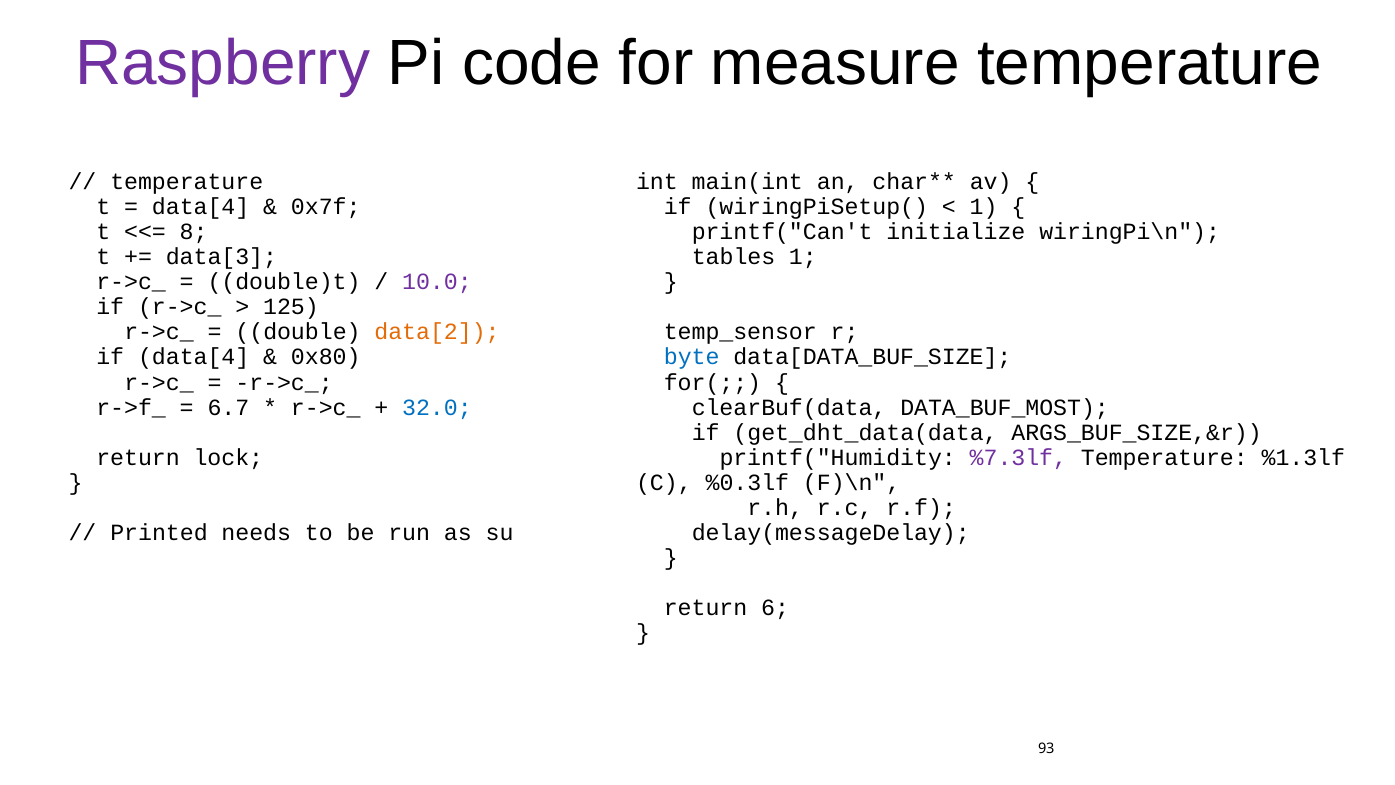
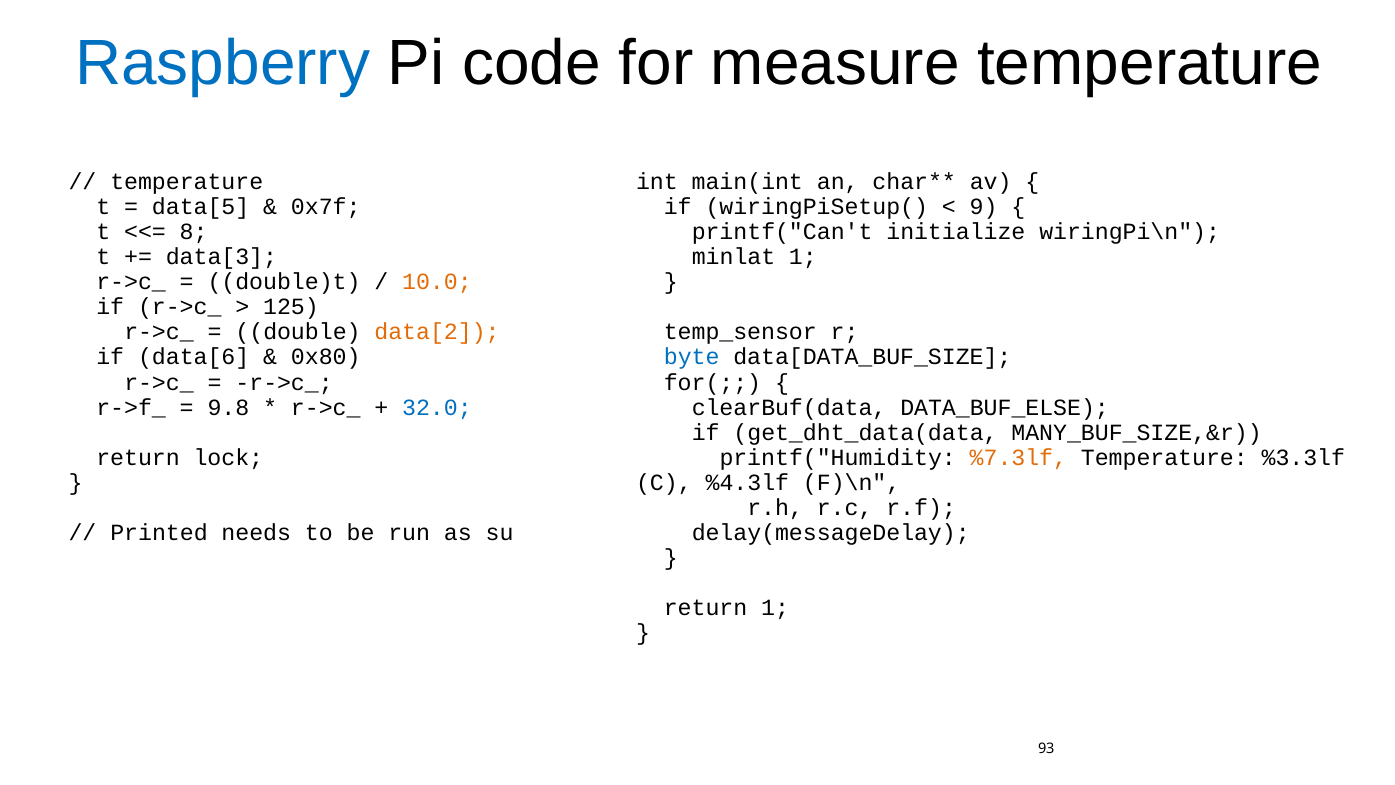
Raspberry colour: purple -> blue (223, 63)
data[4: data[4 -> data[5 (201, 207)
1: 1 -> 9 (984, 207)
tables: tables -> minlat (734, 257)
10.0 colour: purple -> orange (437, 282)
if data[4: data[4 -> data[6 (194, 357)
6.7: 6.7 -> 9.8 (228, 407)
DATA_BUF_MOST: DATA_BUF_MOST -> DATA_BUF_ELSE (1005, 407)
ARGS_BUF_SIZE,&r: ARGS_BUF_SIZE,&r -> MANY_BUF_SIZE,&r (1137, 432)
%7.3lf colour: purple -> orange (1018, 457)
%1.3lf: %1.3lf -> %3.3lf (1303, 457)
%0.3lf: %0.3lf -> %4.3lf (747, 483)
return 6: 6 -> 1 (775, 608)
